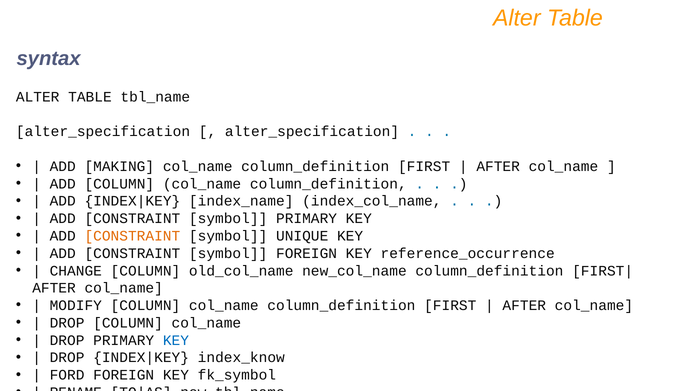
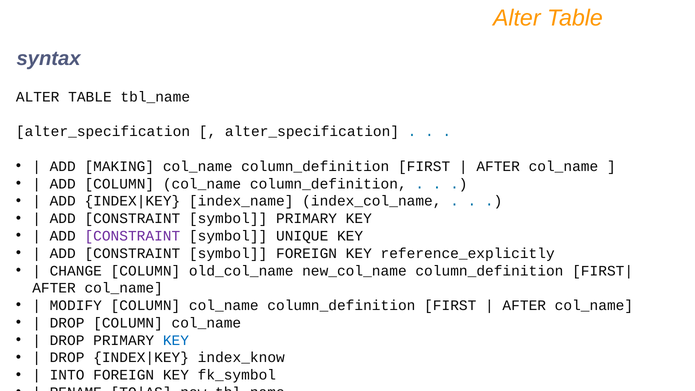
CONSTRAINT colour: orange -> purple (132, 236)
reference_occurrence: reference_occurrence -> reference_explicitly (468, 253)
FORD: FORD -> INTO (67, 375)
